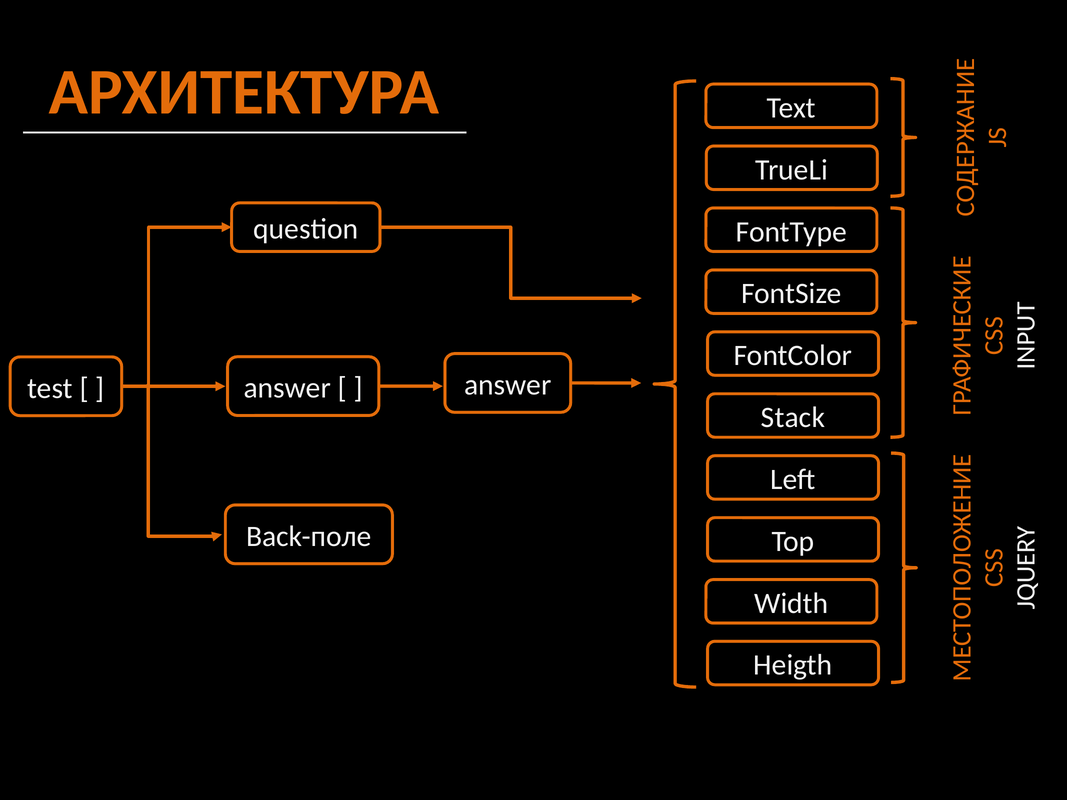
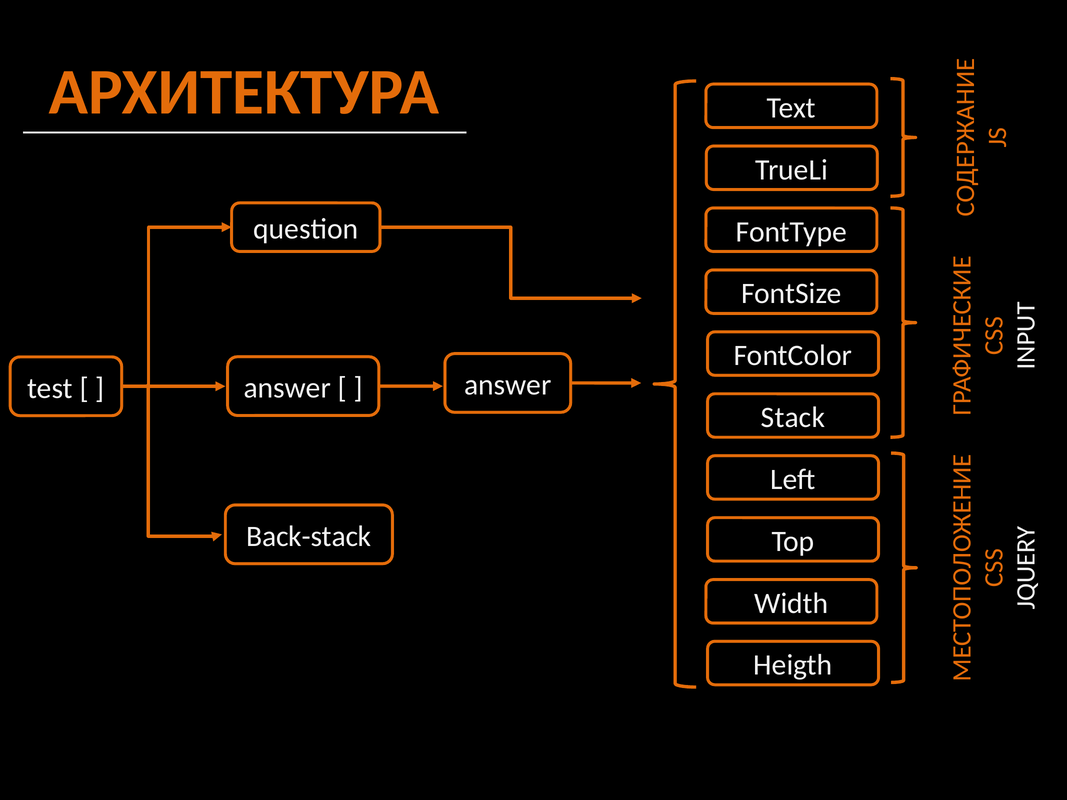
Back-поле: Back-поле -> Back-stack (309, 537)
